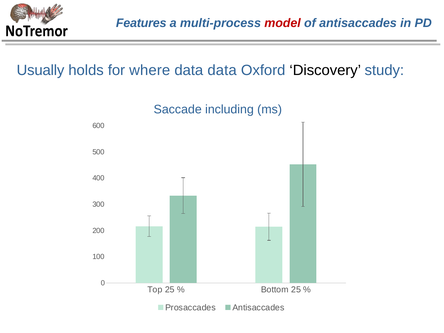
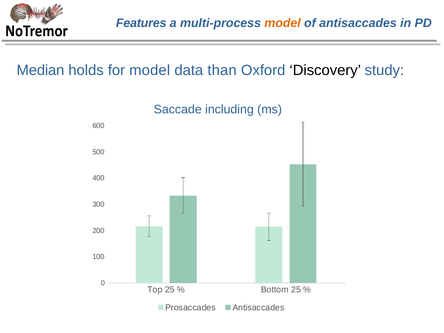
model colour: red -> orange (283, 23)
Usually: Usually -> Median (40, 70)
for where: where -> model (150, 70)
data data: data -> than (222, 70)
